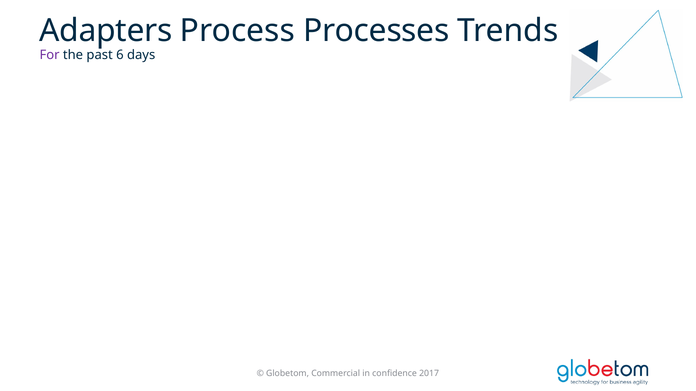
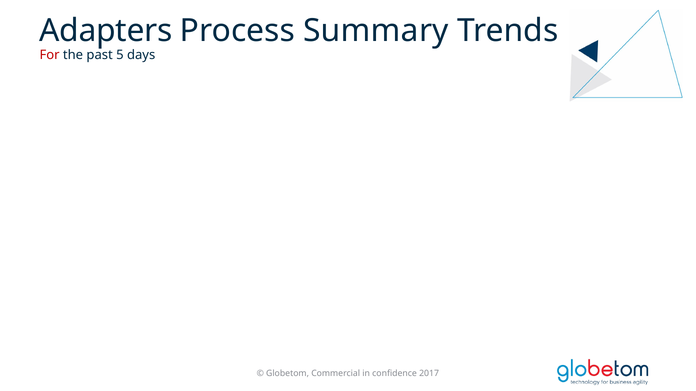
Processes: Processes -> Summary (376, 31)
For colour: purple -> red (50, 55)
6: 6 -> 5 (120, 55)
